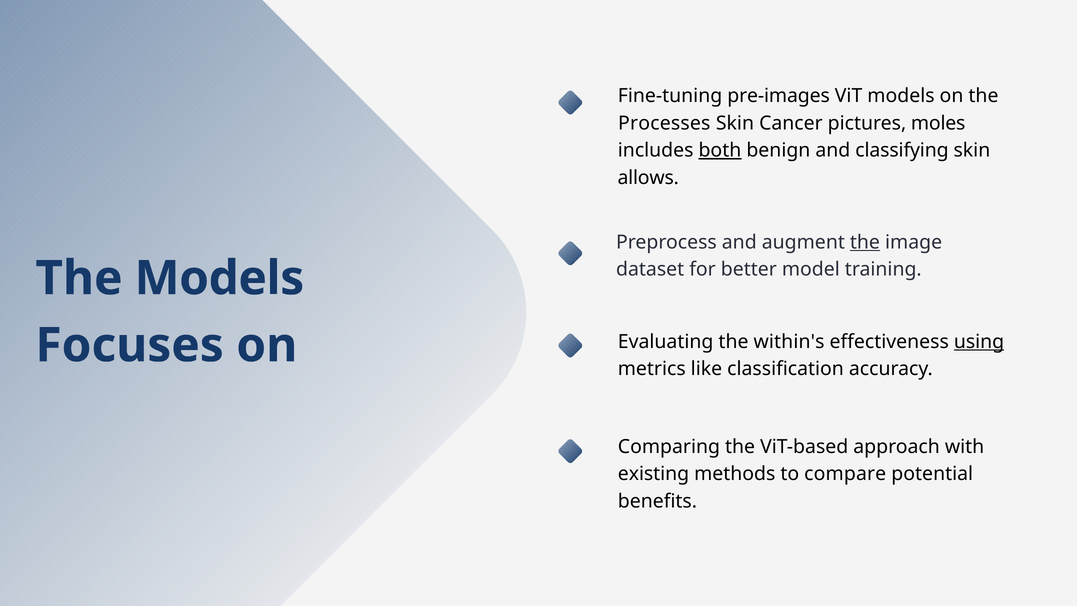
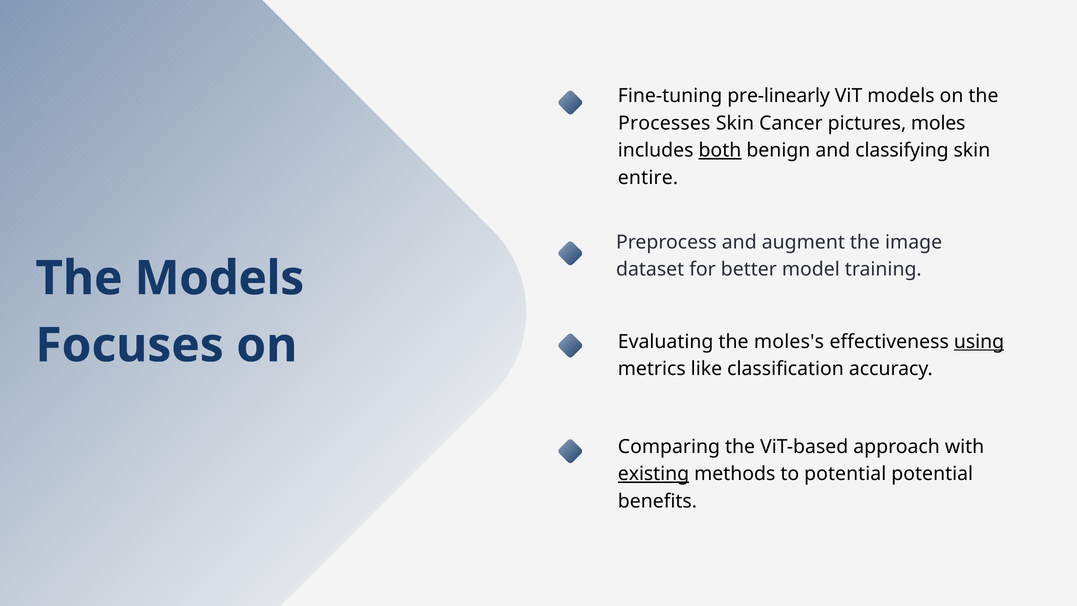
pre-images: pre-images -> pre-linearly (779, 96)
allows: allows -> entire (648, 178)
the underline: present -> none (865, 242)
within's: within's -> moles's (789, 342)
existing underline: none -> present (653, 474)
to compare: compare -> potential (845, 474)
